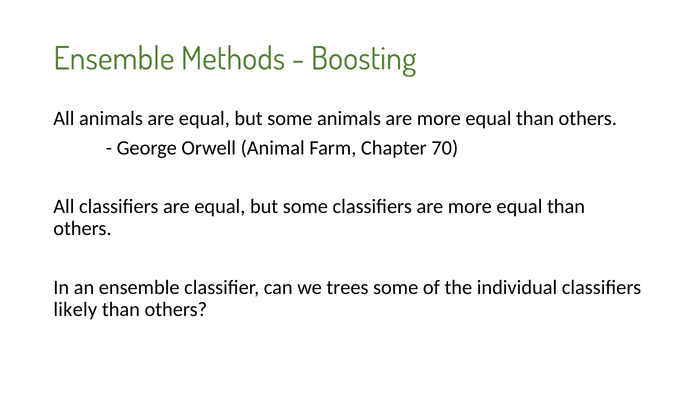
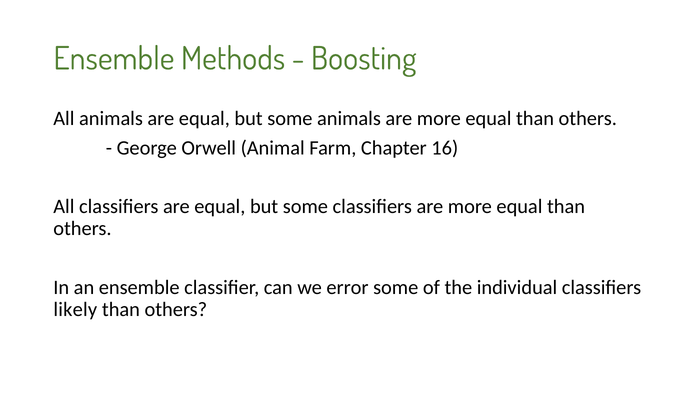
70: 70 -> 16 (445, 148)
trees: trees -> error (348, 287)
